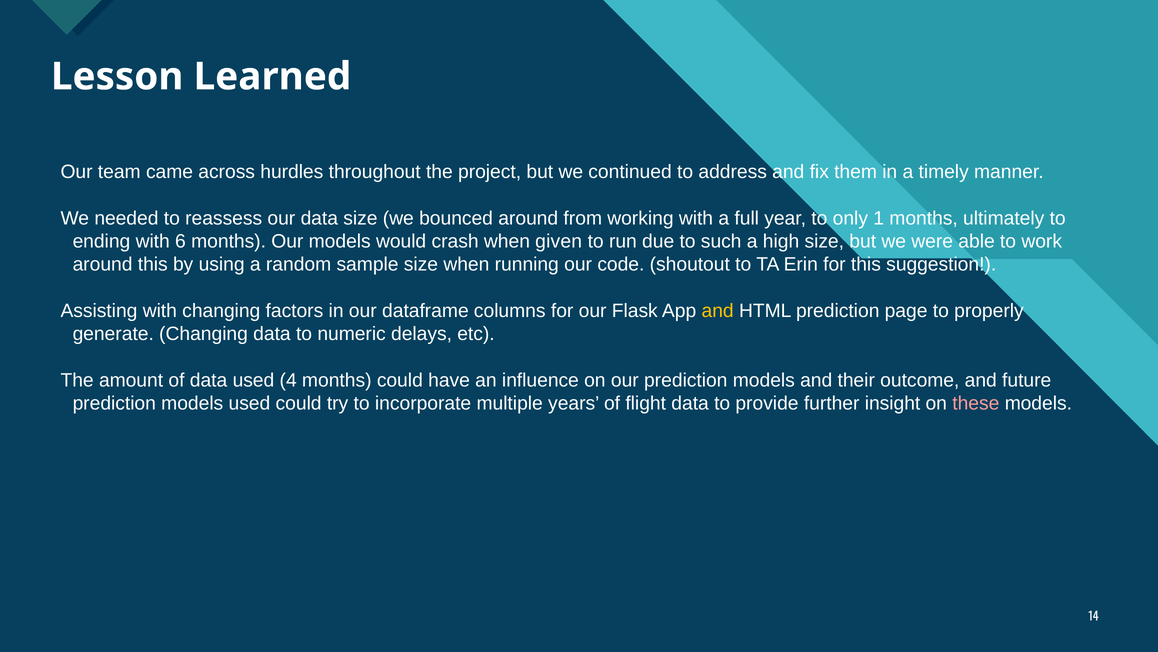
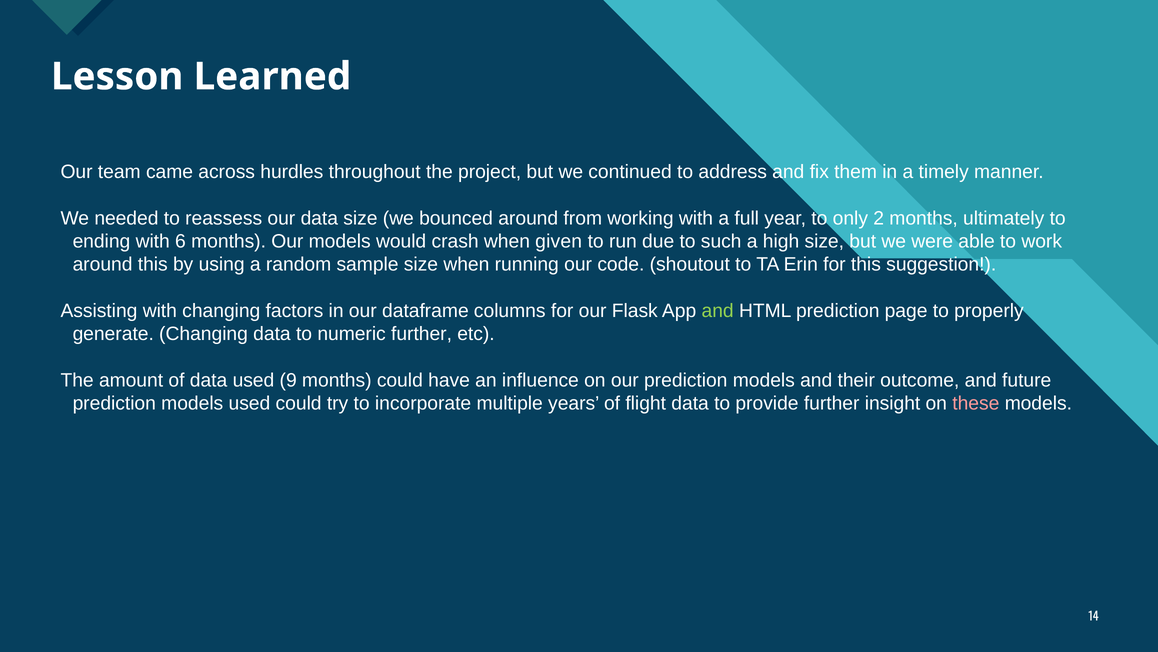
1: 1 -> 2 (879, 218)
and colour: yellow -> light green (718, 311)
numeric delays: delays -> further (422, 334)
4: 4 -> 9 (288, 380)
